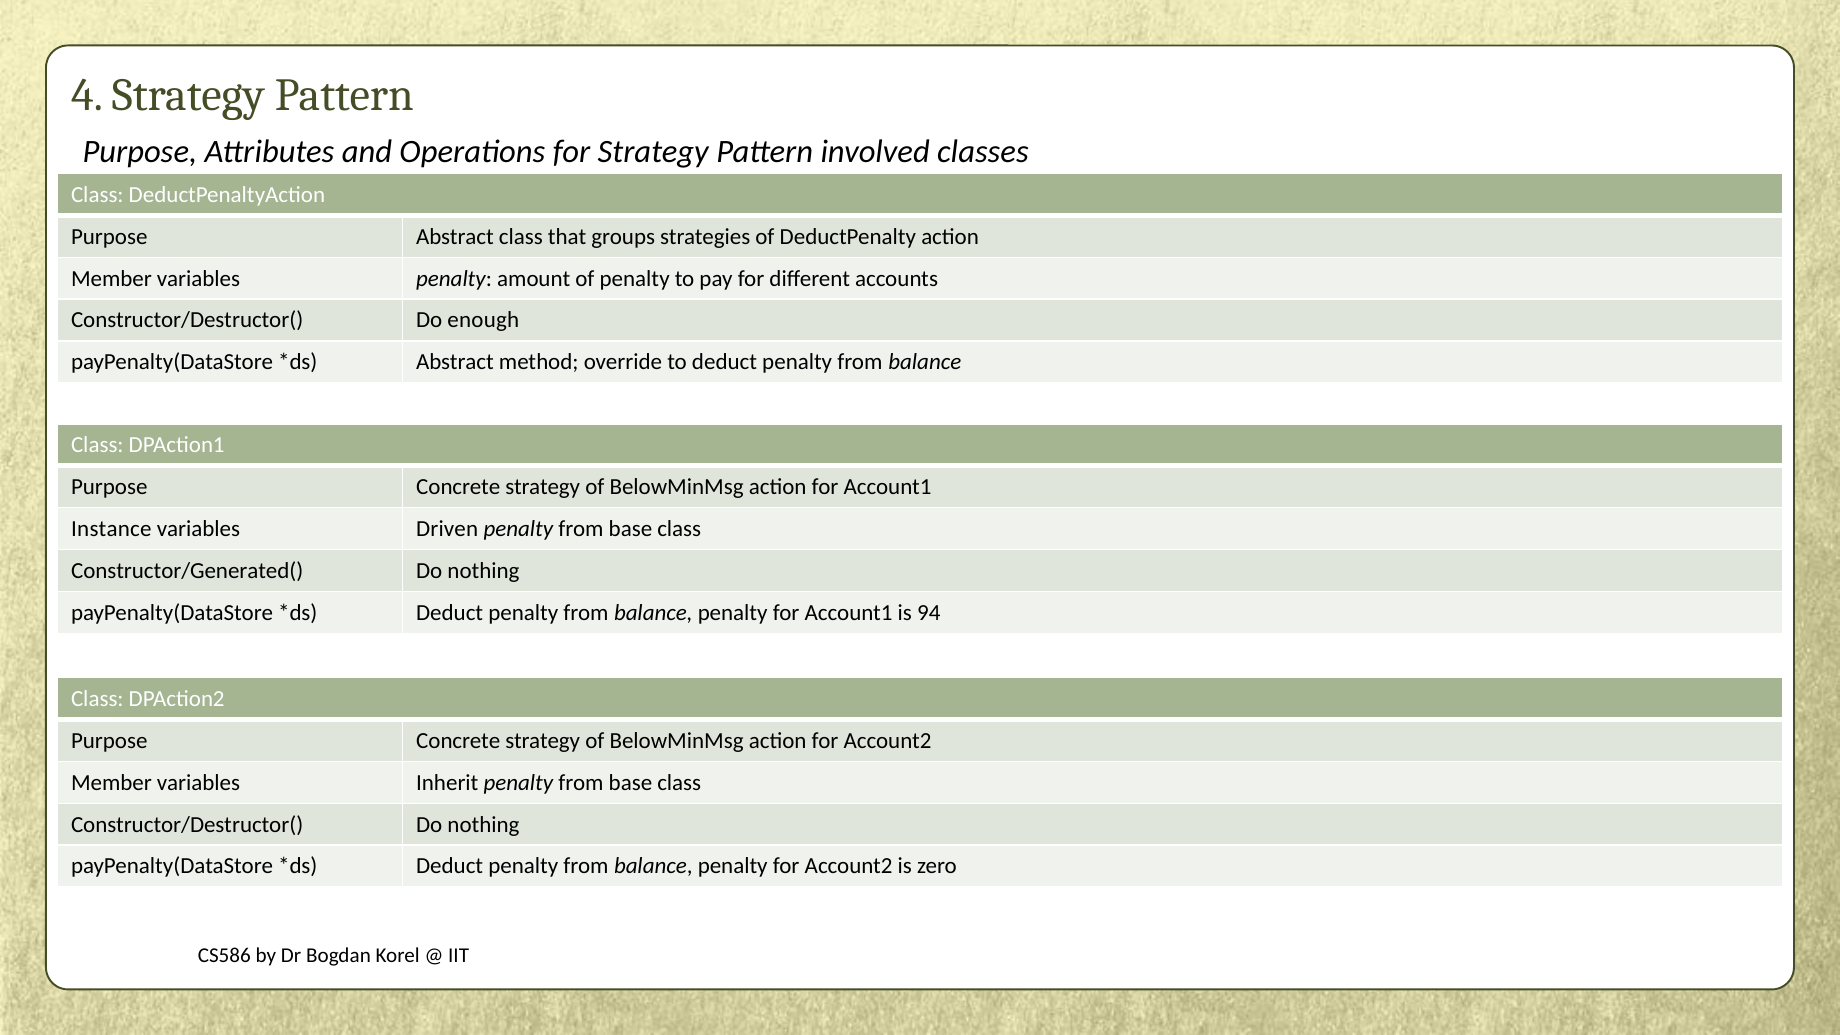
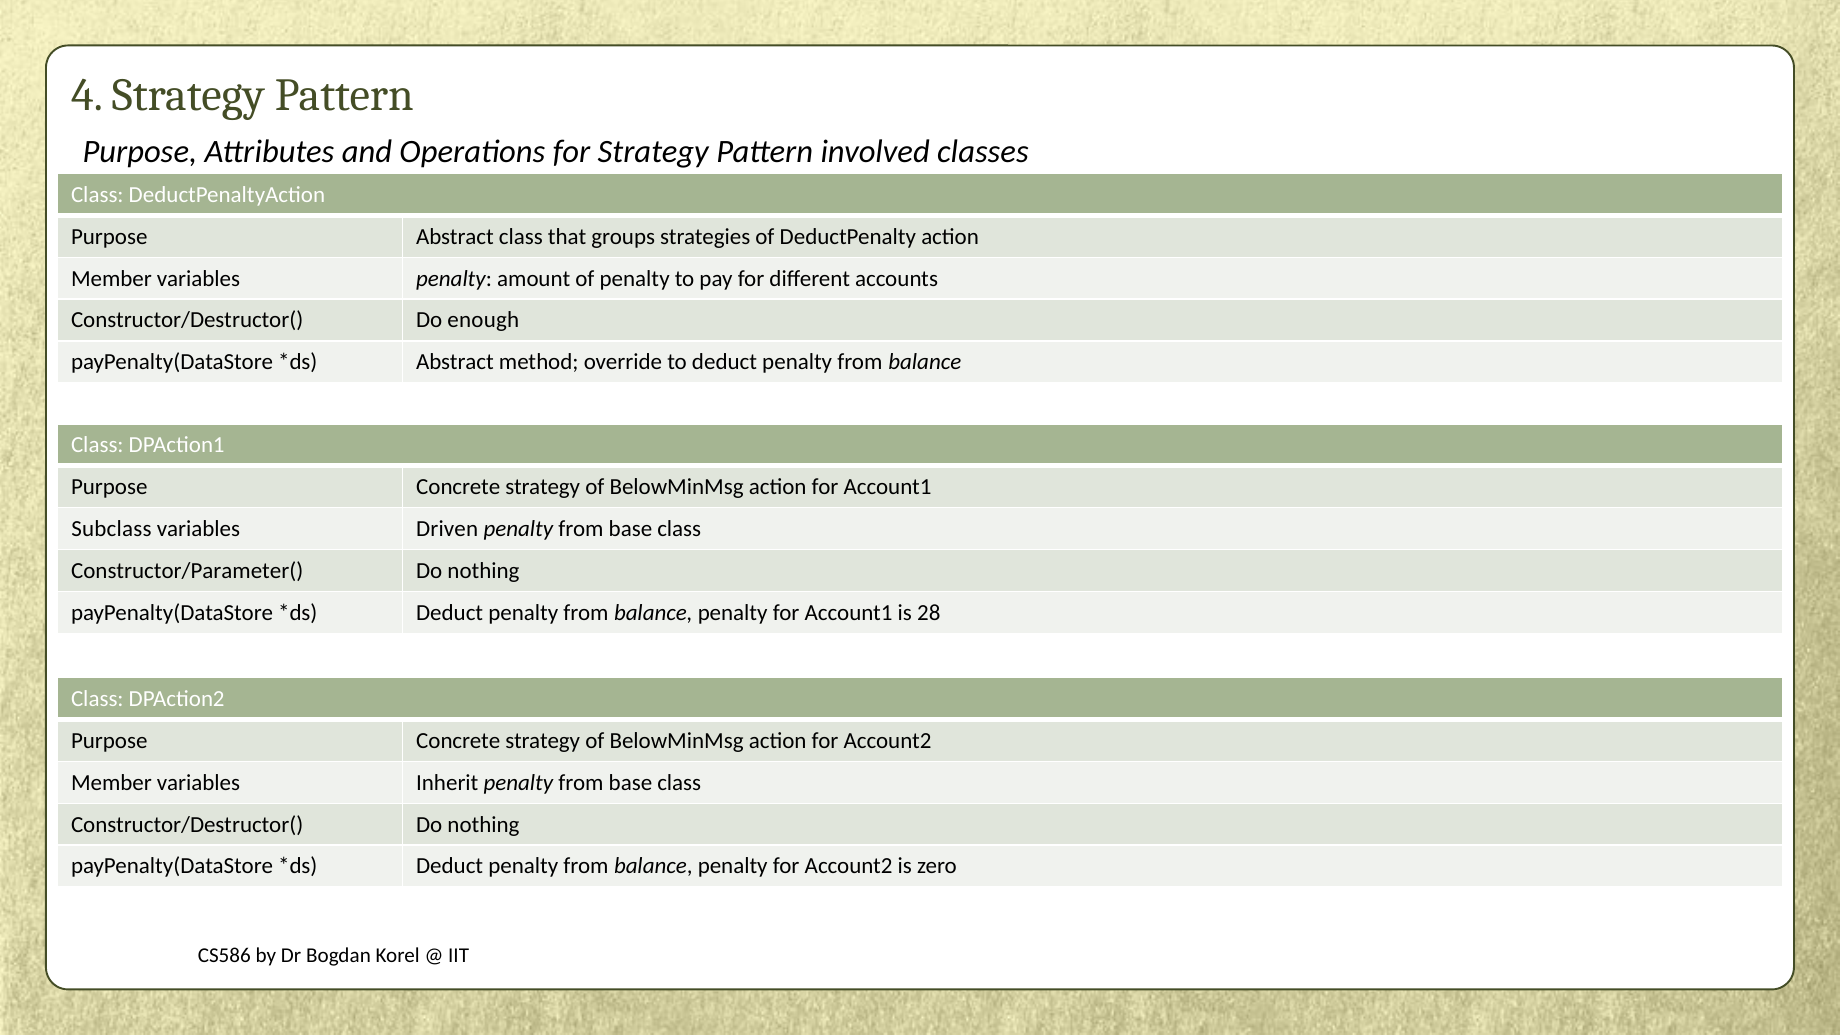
Instance: Instance -> Subclass (111, 529)
Constructor/Generated(: Constructor/Generated( -> Constructor/Parameter( (187, 571)
94: 94 -> 28 (929, 613)
